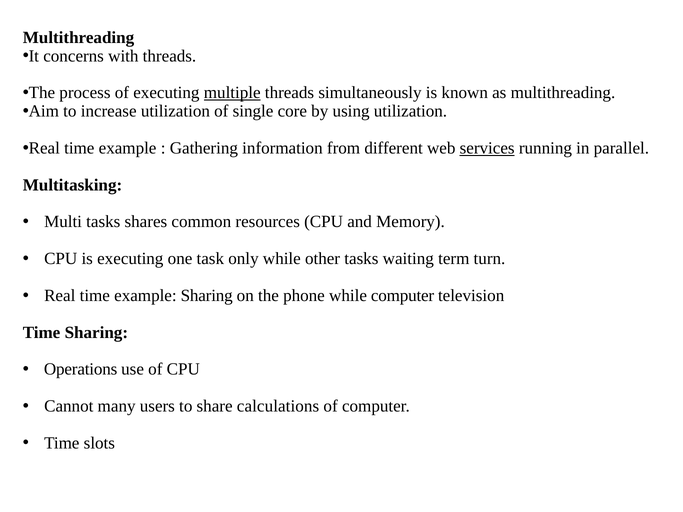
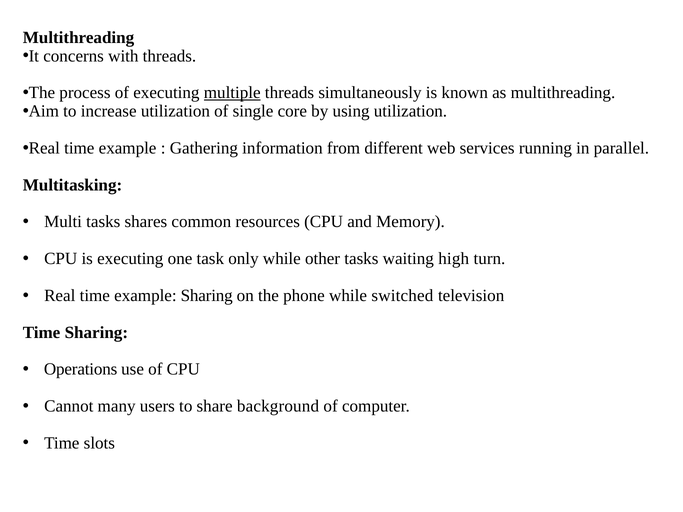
services underline: present -> none (487, 148)
term: term -> high (454, 259)
while computer: computer -> switched (402, 296)
calculations: calculations -> background (278, 406)
